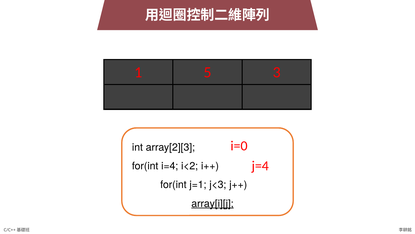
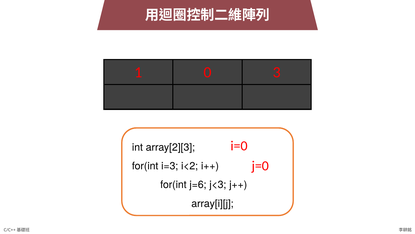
5: 5 -> 0 (207, 72)
j=4: j=4 -> j=0 (260, 166)
i=4: i=4 -> i=3 (170, 166)
j=1: j=1 -> j=6 (198, 184)
array[i][j underline: present -> none (213, 203)
